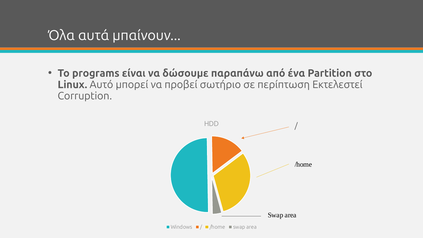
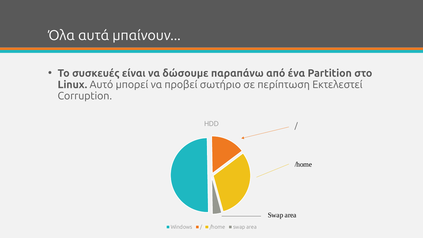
programs: programs -> συσκευές (96, 73)
